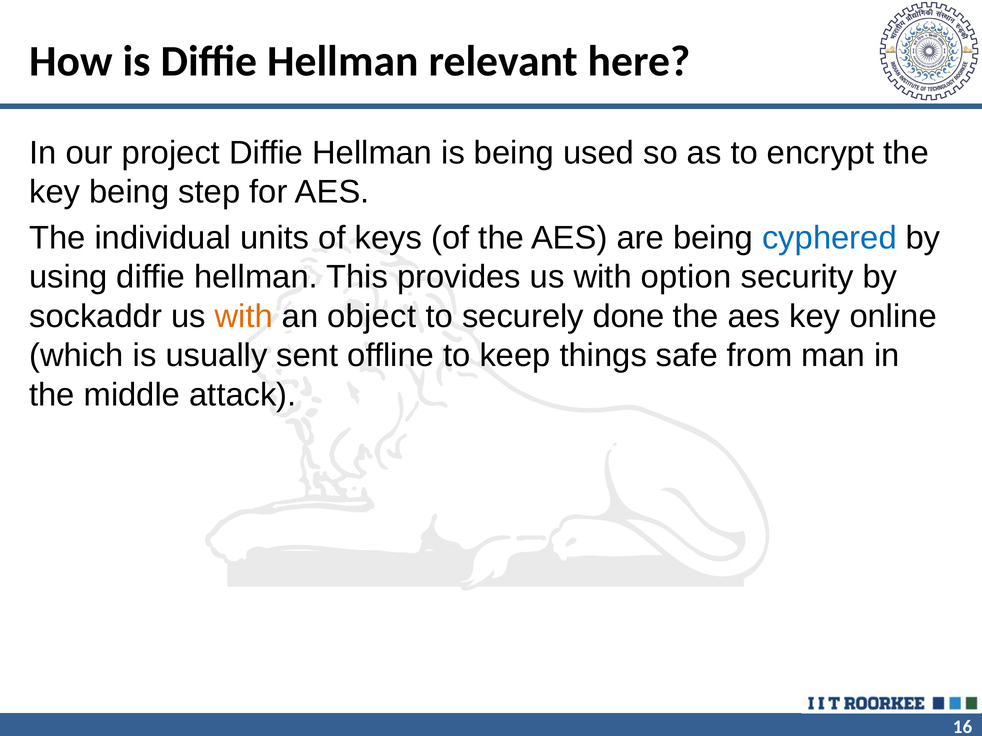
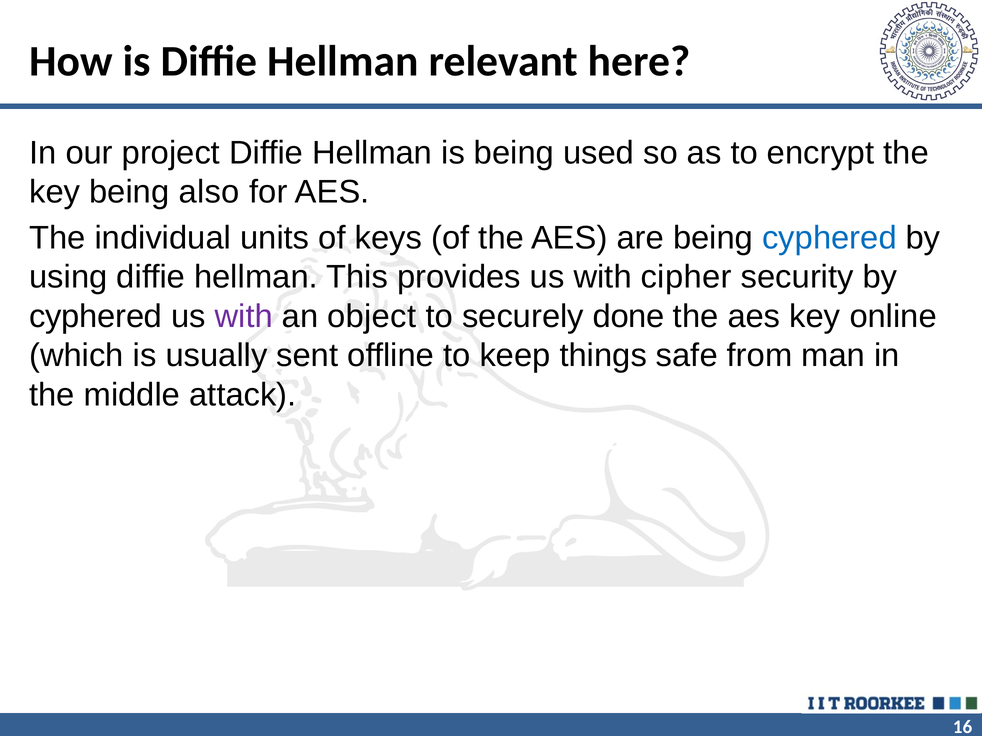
step: step -> also (209, 192)
option: option -> cipher (686, 277)
sockaddr: sockaddr -> cyphered (96, 317)
with colour: orange -> purple (244, 317)
